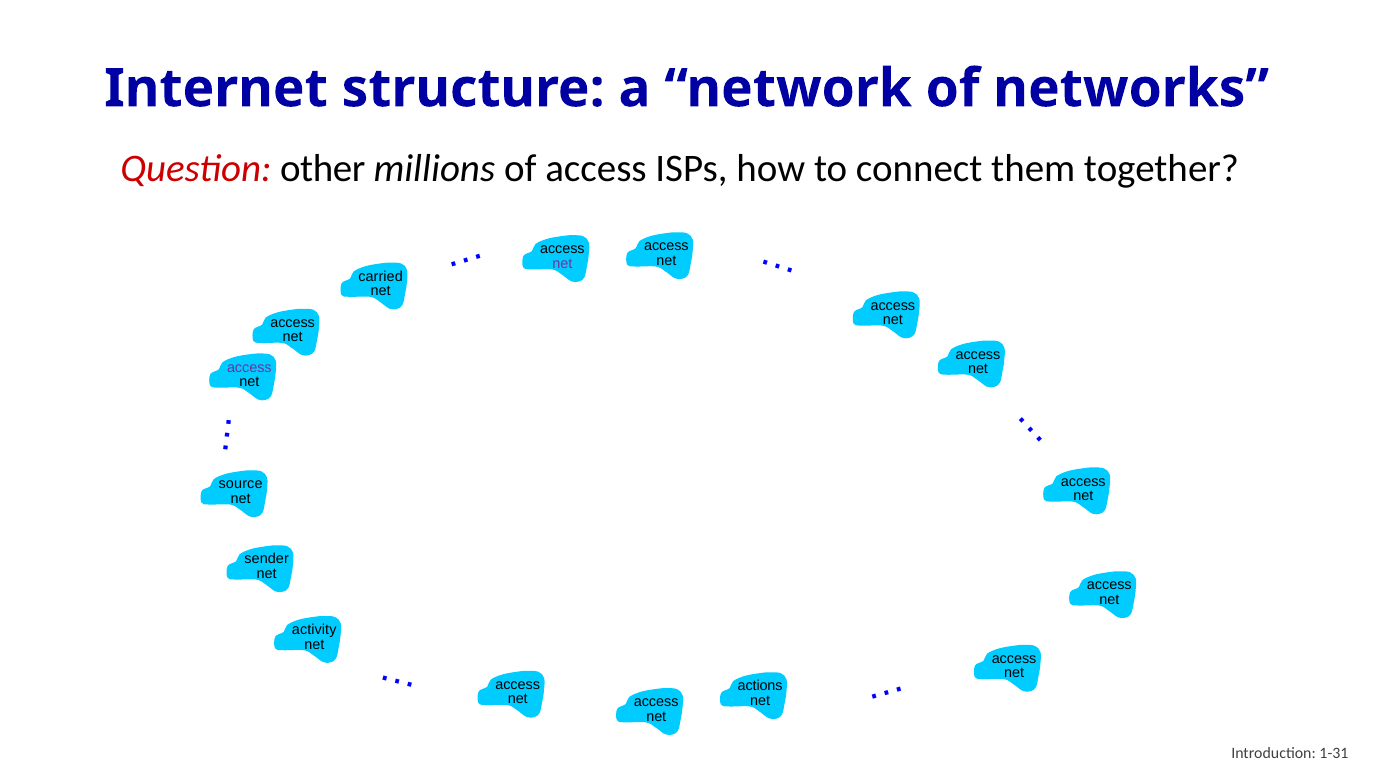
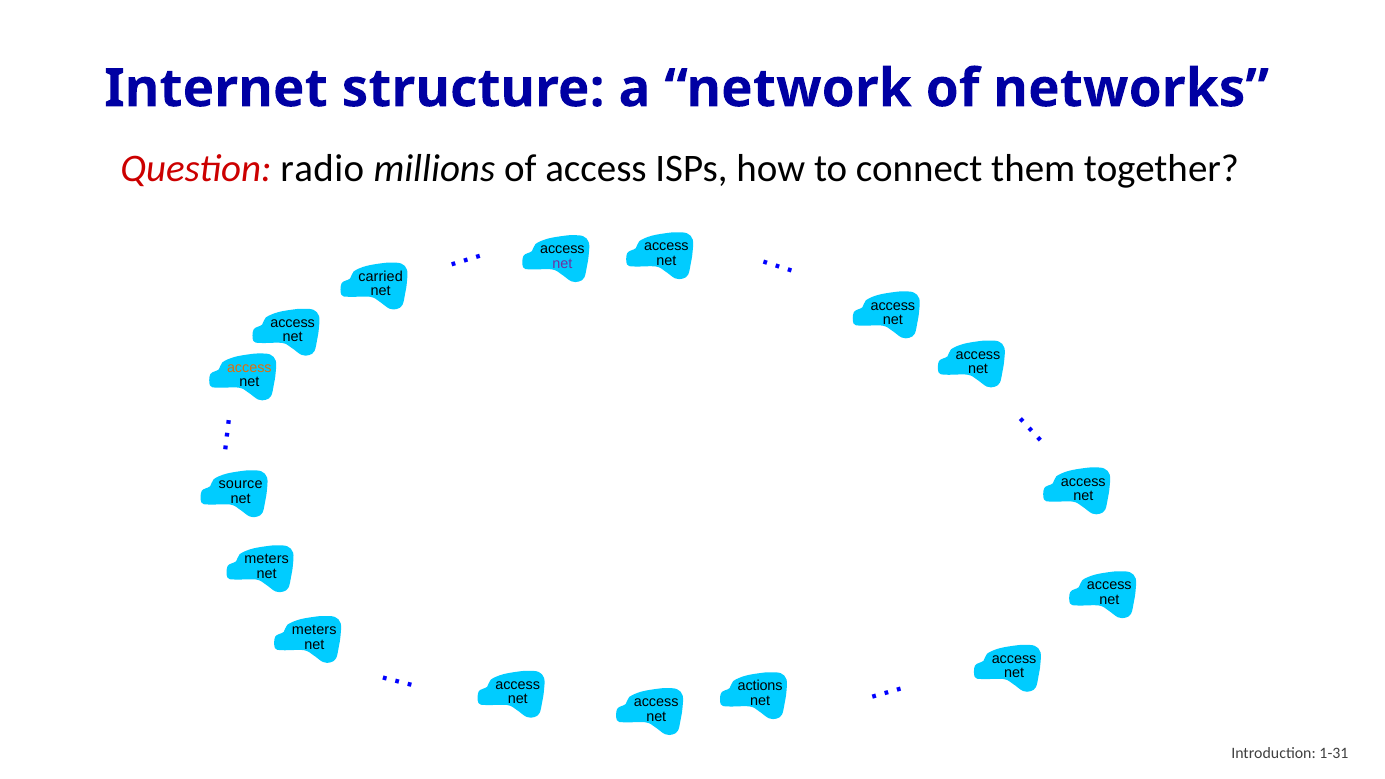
other: other -> radio (322, 169)
access colour: purple -> orange (249, 367)
sender: sender -> meters (267, 559)
activity: activity -> meters (314, 630)
